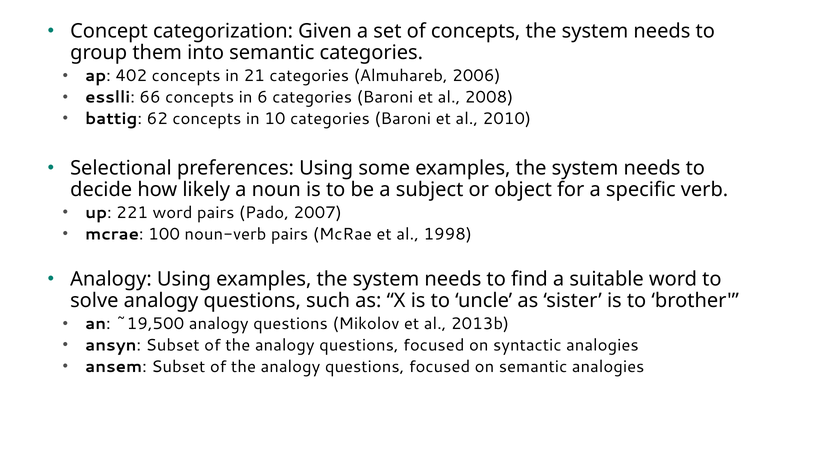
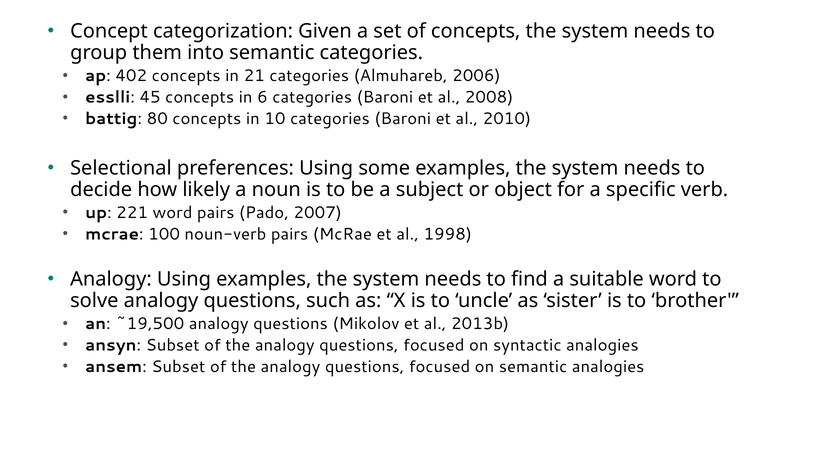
66: 66 -> 45 (150, 97)
62: 62 -> 80 (157, 119)
